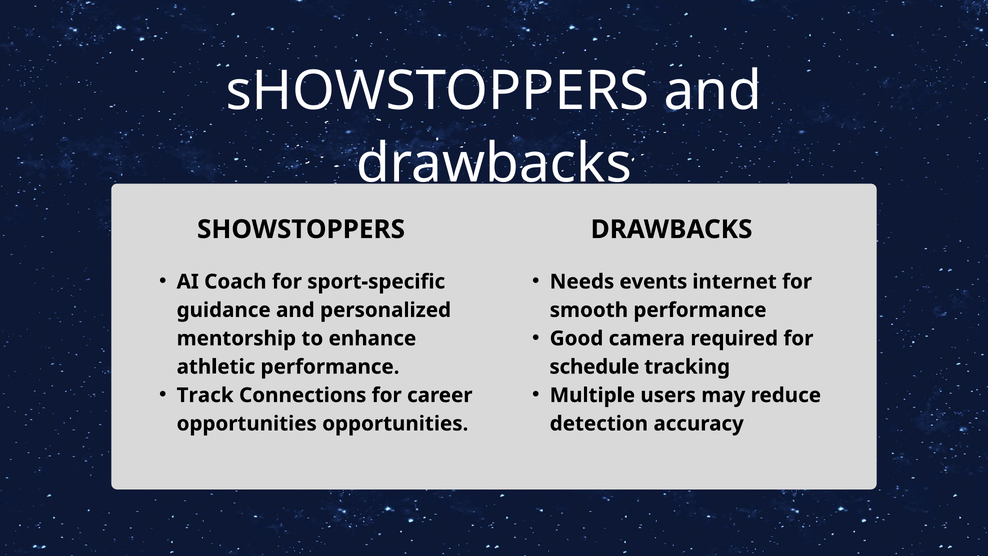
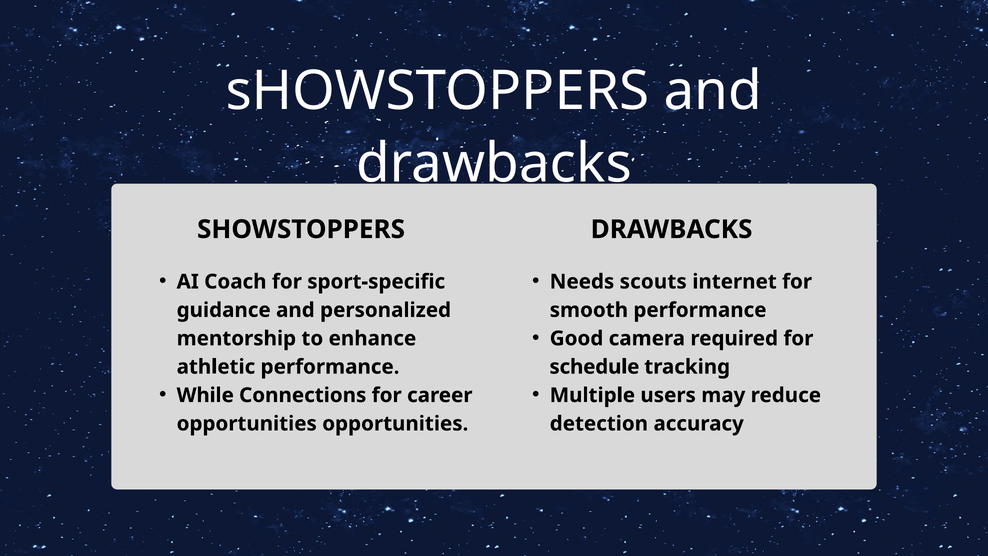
events: events -> scouts (653, 282)
Track: Track -> While (205, 395)
